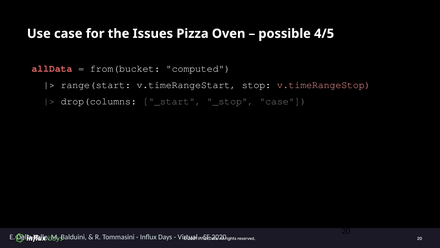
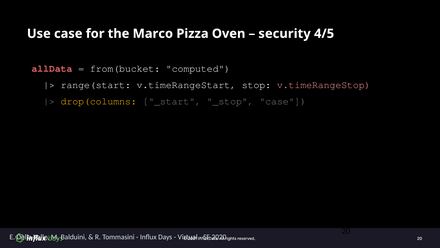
Issues: Issues -> Marco (153, 34)
possible: possible -> security (285, 34)
drop(columns colour: white -> yellow (99, 101)
